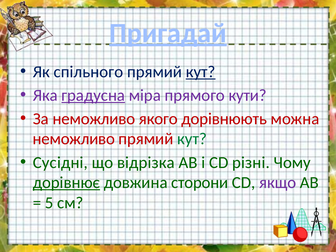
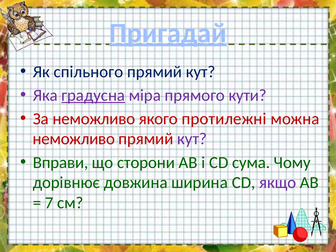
кут underline: present -> none (201, 72)
дорівнюють: дорівнюють -> протилежні (224, 119)
кут colour: green -> purple (192, 139)
Сусідні: Сусідні -> Вправи (61, 162)
відрізка: відрізка -> сторони (146, 162)
різні: різні -> сума (251, 162)
дорівнює underline: present -> none (66, 183)
сторони: сторони -> ширина (200, 183)
5: 5 -> 7 (49, 203)
